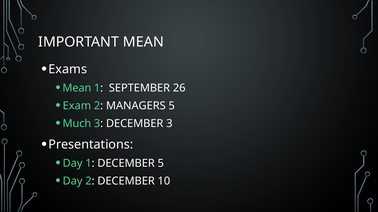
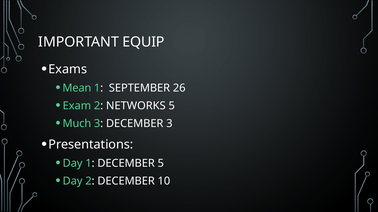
IMPORTANT MEAN: MEAN -> EQUIP (143, 42)
MANAGERS: MANAGERS -> NETWORKS (136, 106)
